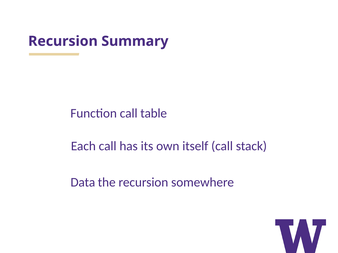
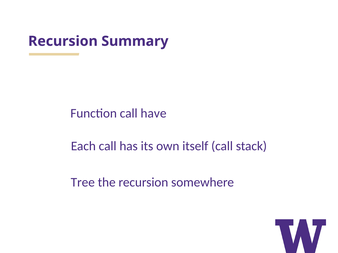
table: table -> have (154, 114)
Data: Data -> Tree (83, 183)
